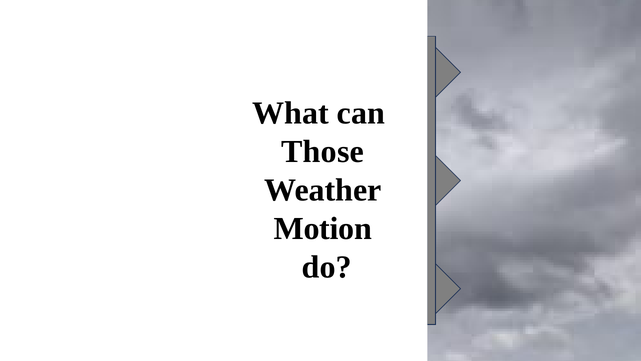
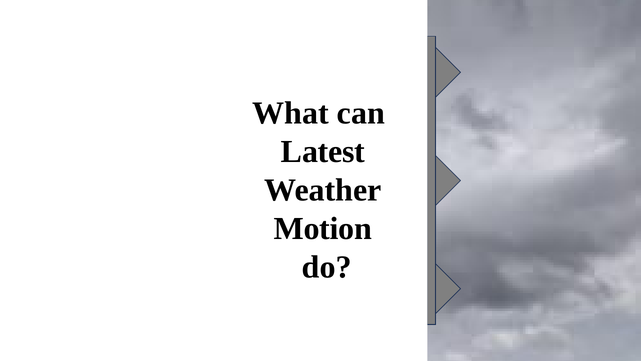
Those: Those -> Latest (323, 151)
